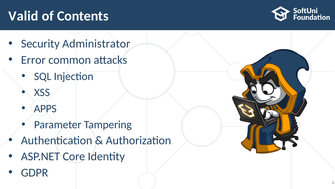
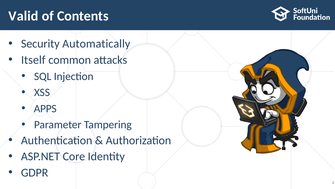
Administrator: Administrator -> Automatically (96, 44)
Error: Error -> Itself (33, 60)
